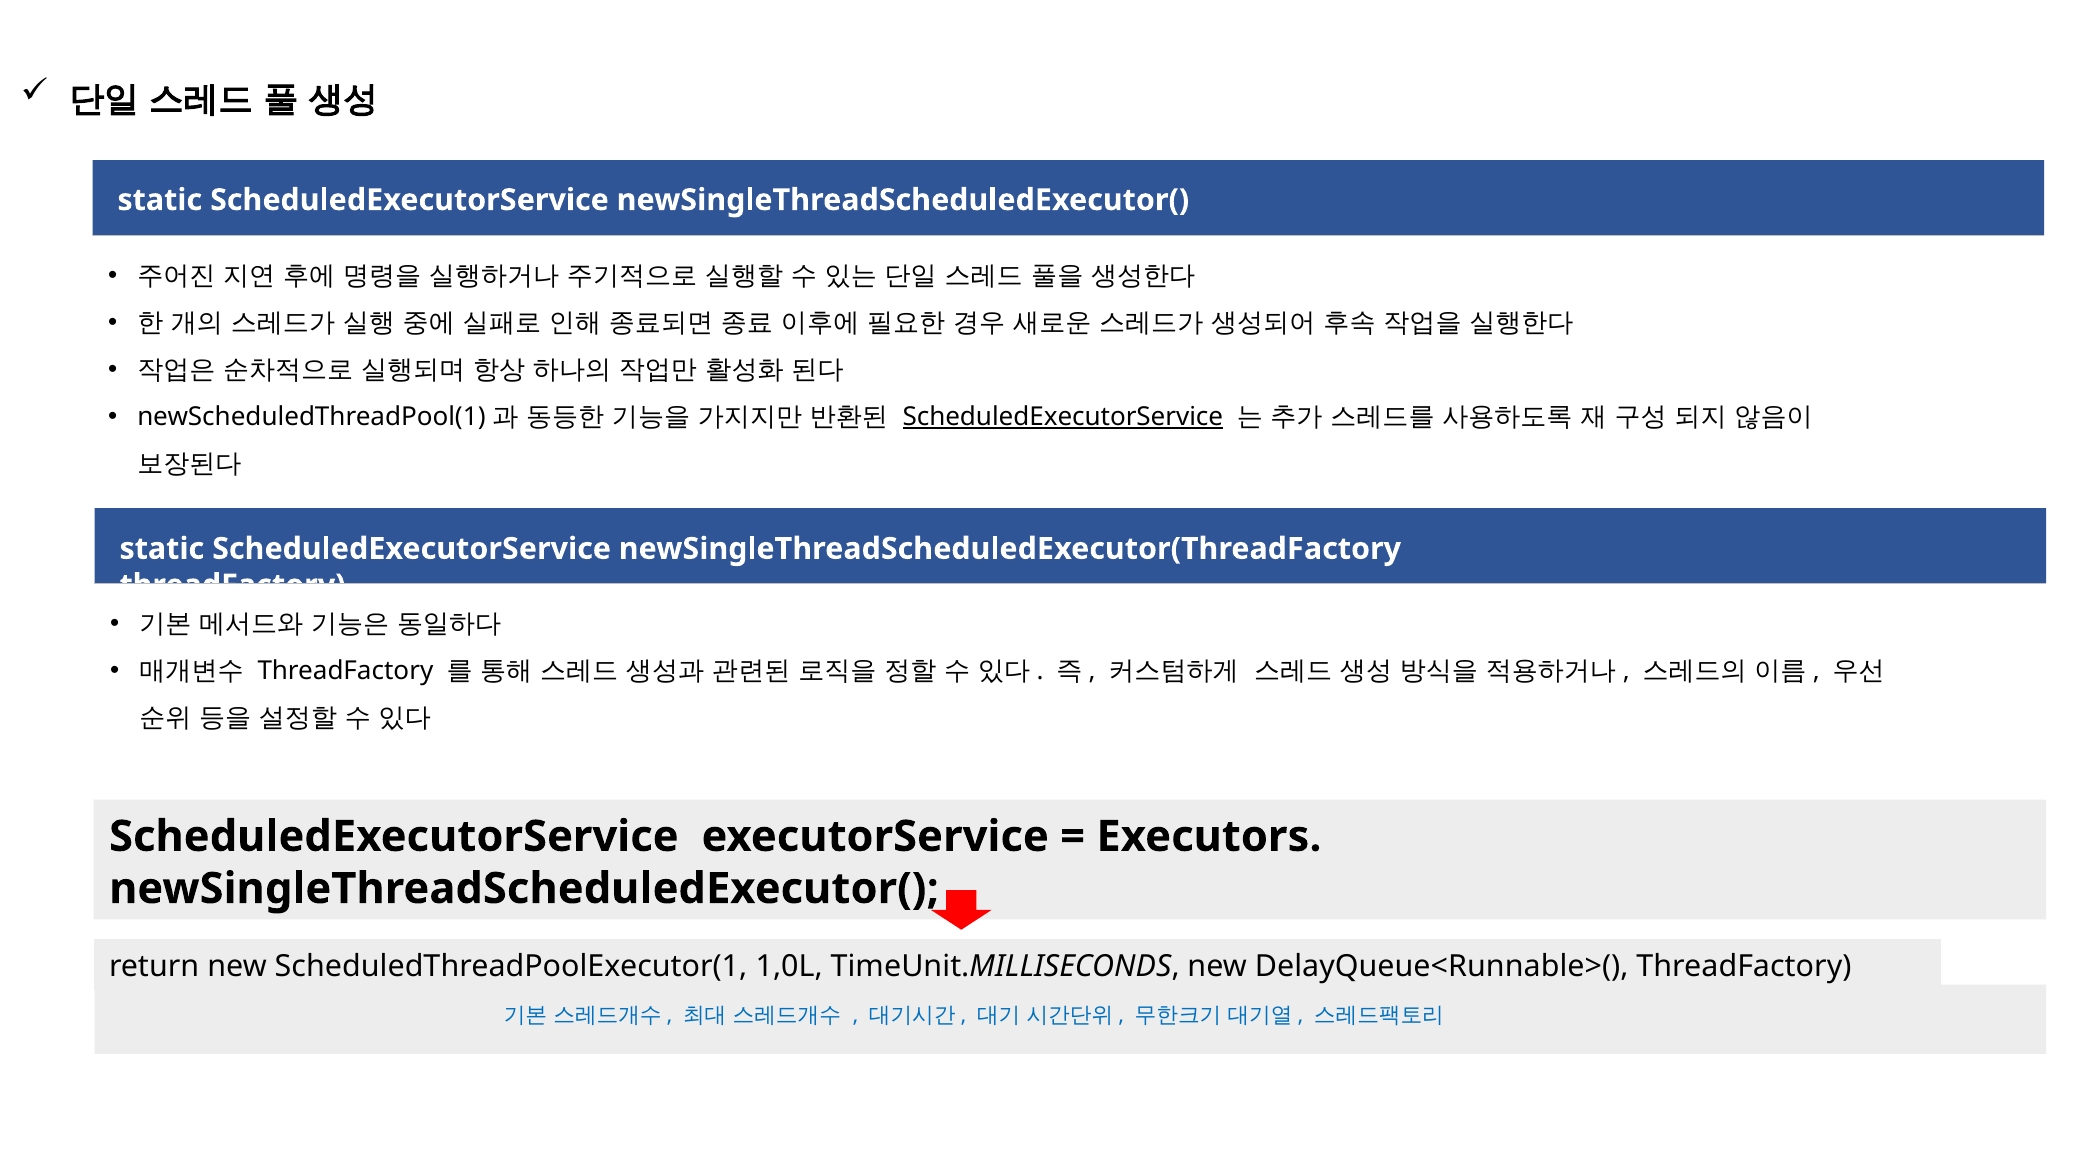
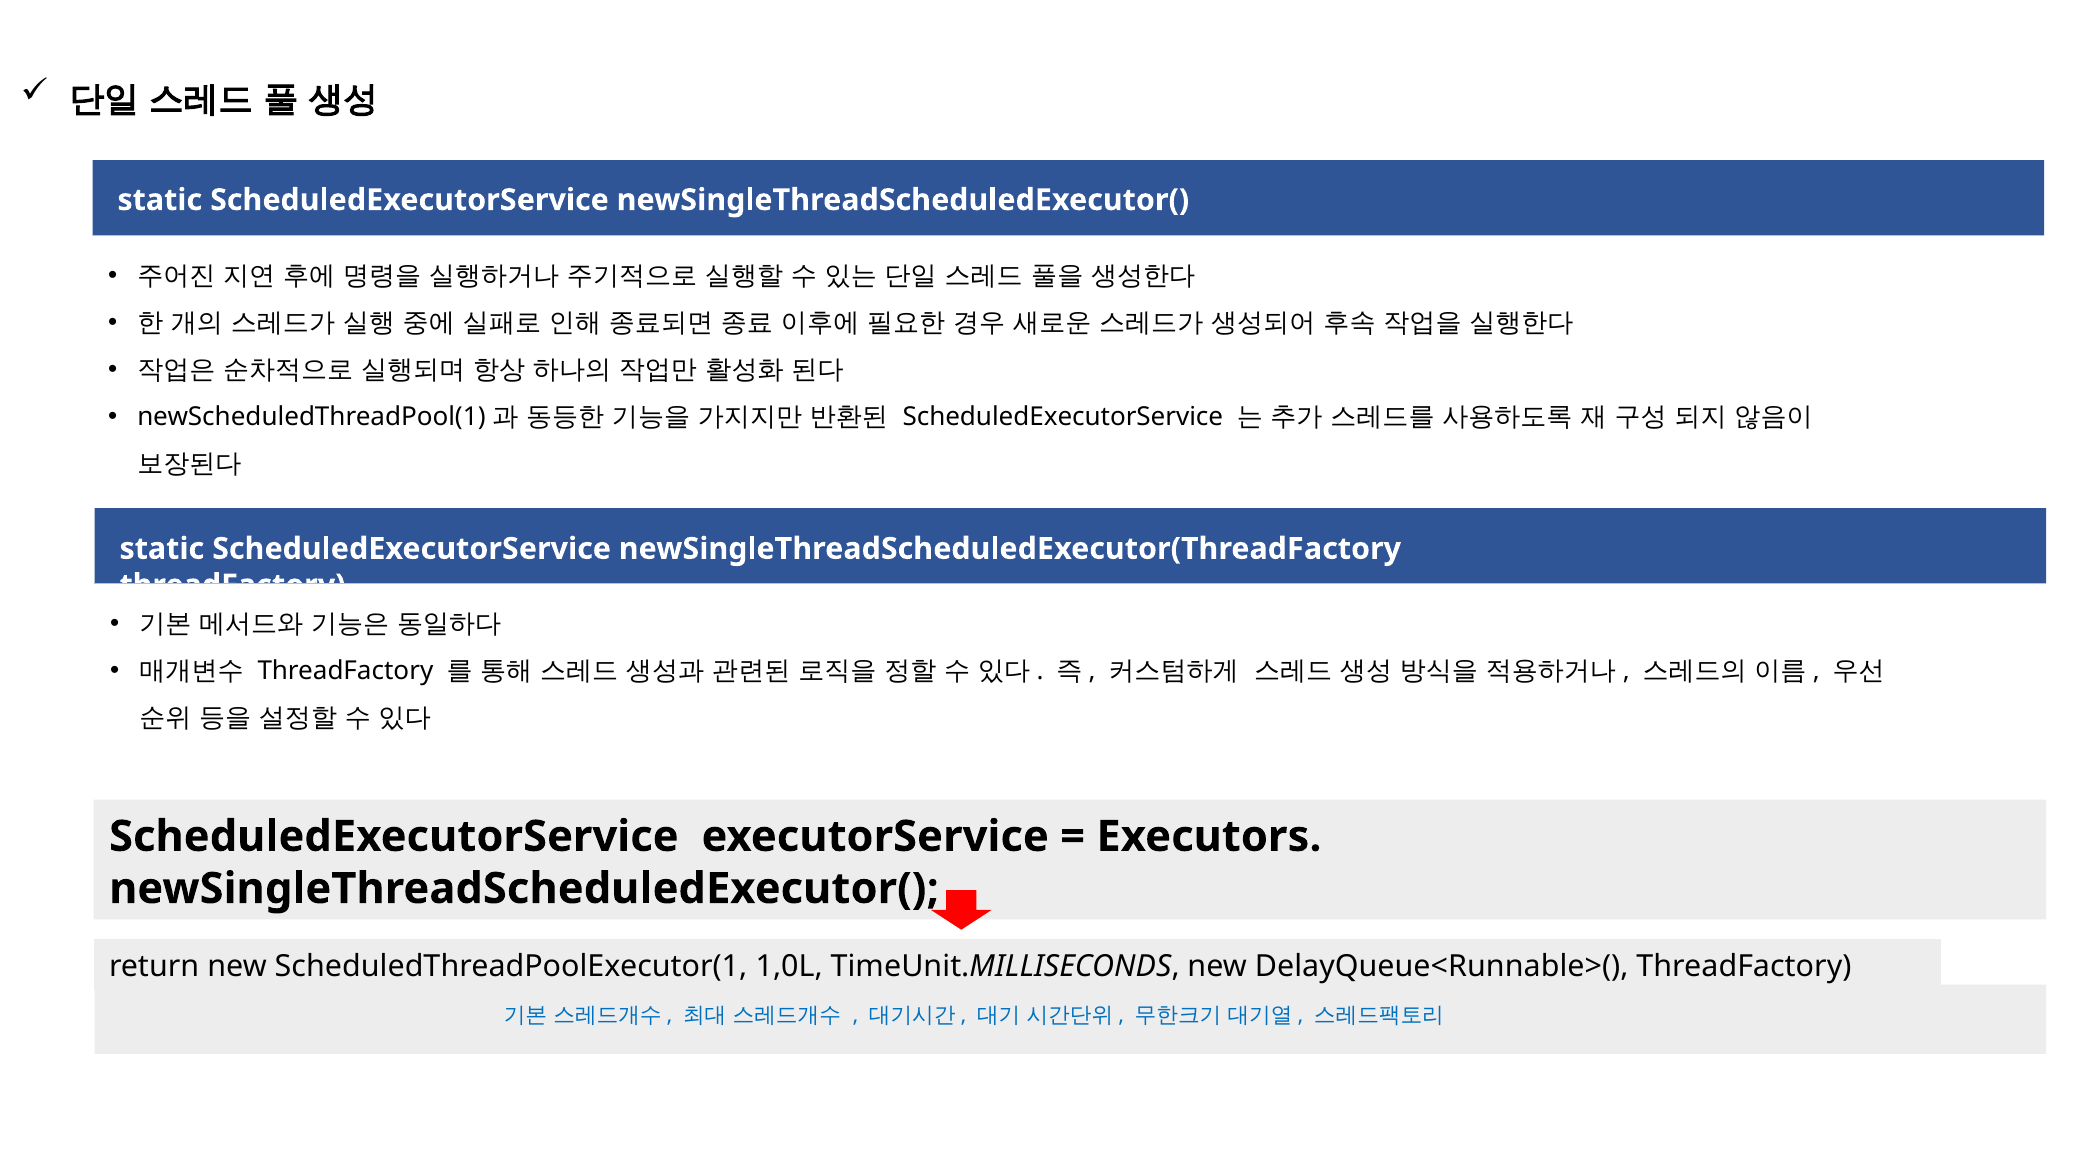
ScheduledExecutorService underline: present -> none (1063, 417)
